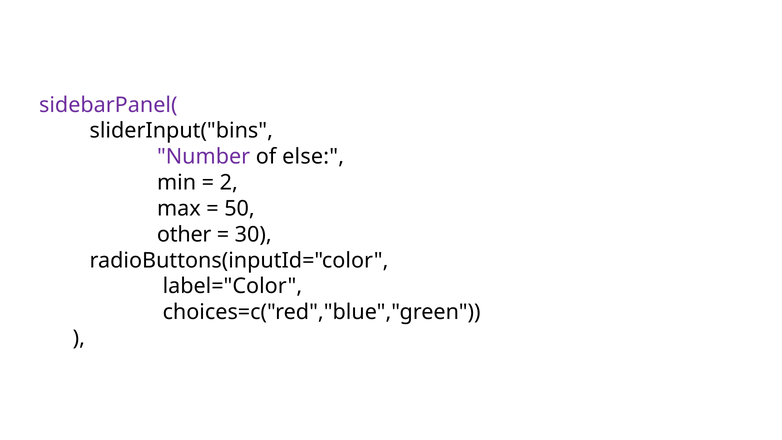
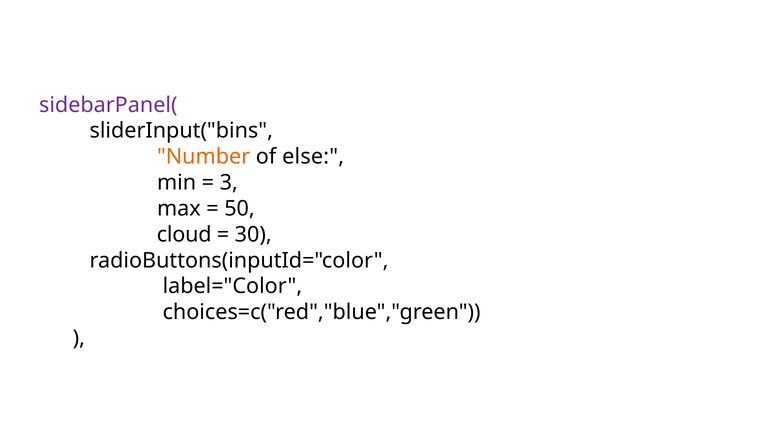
Number colour: purple -> orange (204, 157)
2: 2 -> 3 (229, 183)
other: other -> cloud (184, 234)
